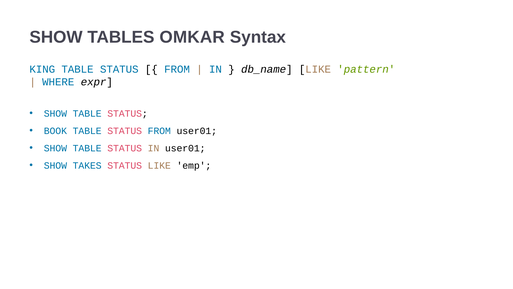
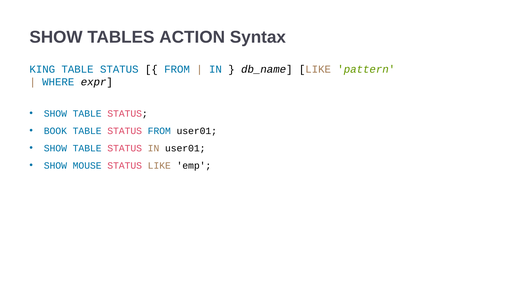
OMKAR: OMKAR -> ACTION (192, 37)
TAKES: TAKES -> MOUSE (87, 165)
